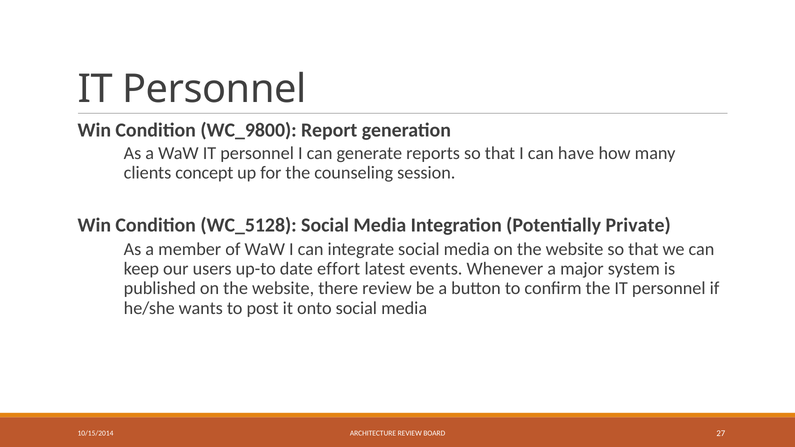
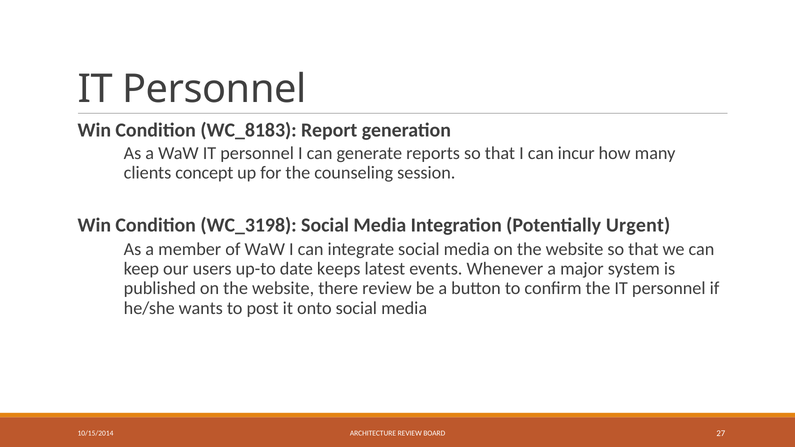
WC_9800: WC_9800 -> WC_8183 (249, 130)
have: have -> incur (576, 153)
WC_5128: WC_5128 -> WC_3198 (249, 225)
Private: Private -> Urgent (638, 225)
effort: effort -> keeps (339, 269)
